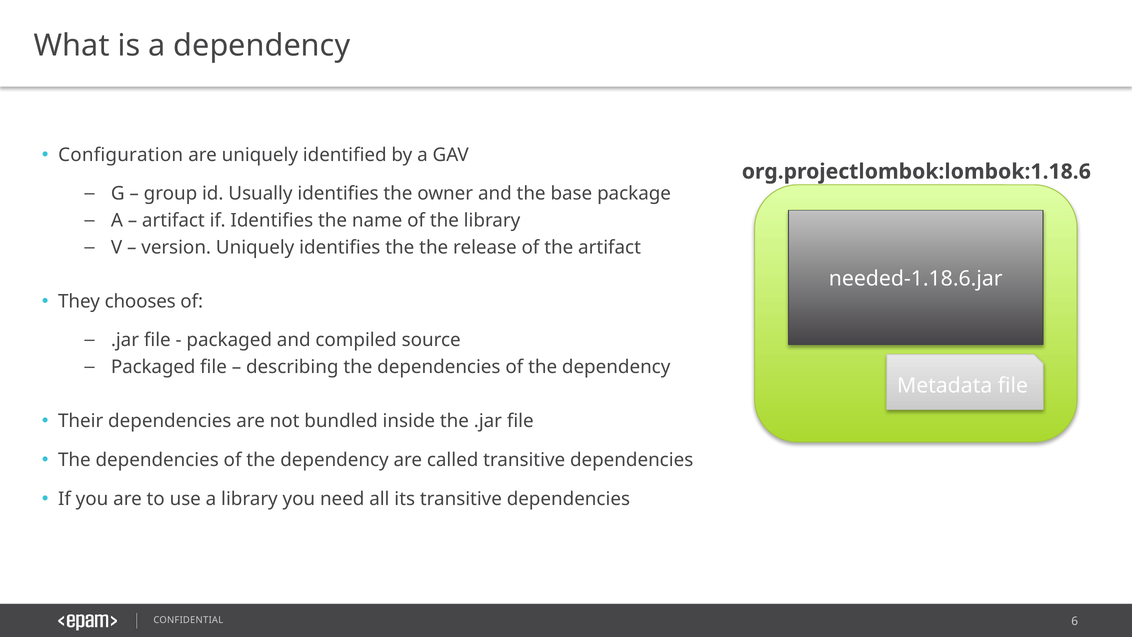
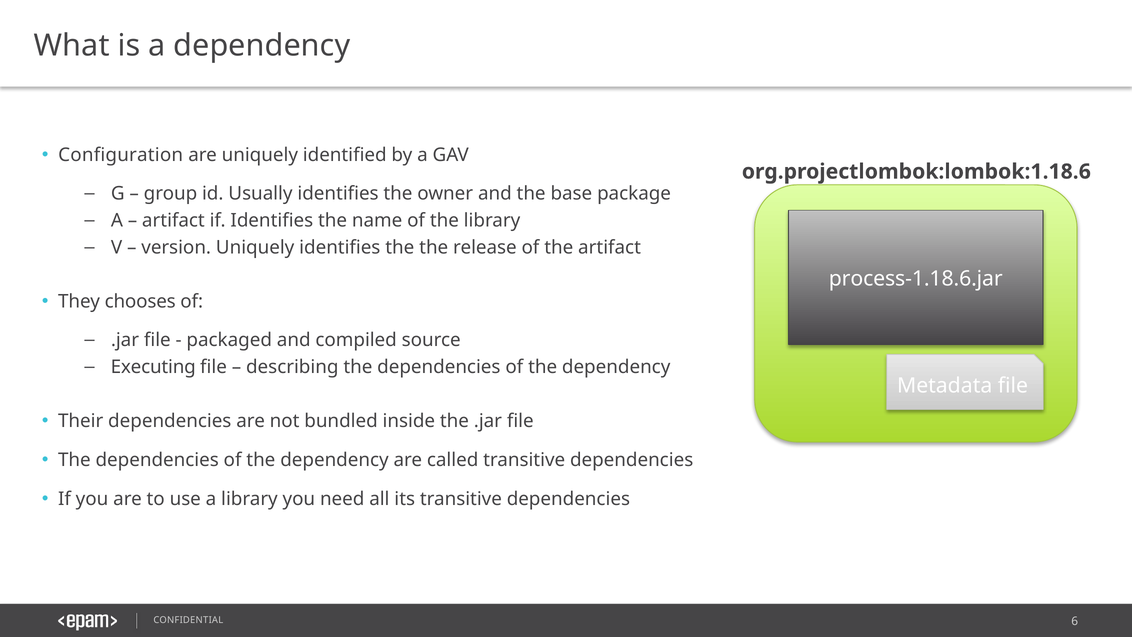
needed-1.18.6.jar: needed-1.18.6.jar -> process-1.18.6.jar (916, 279)
Packaged: Packaged -> Executing (153, 367)
